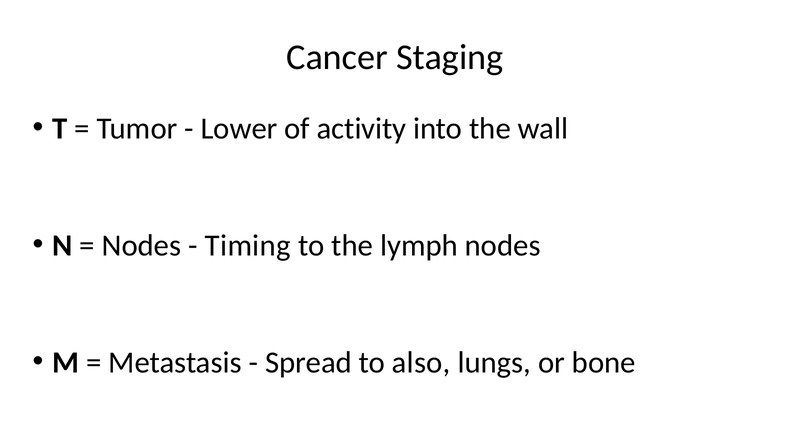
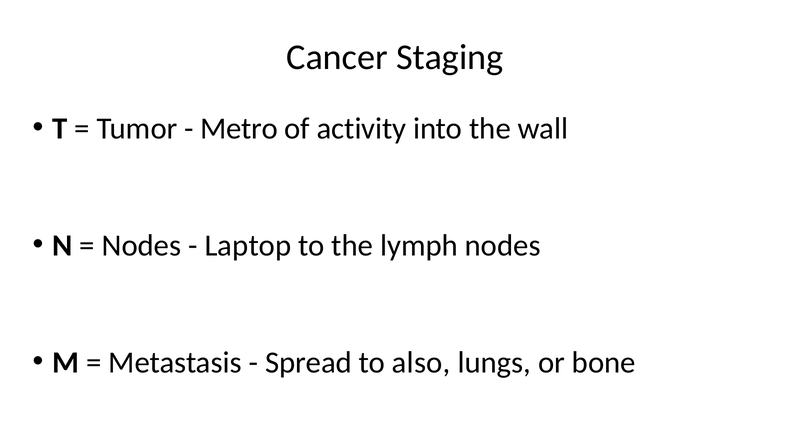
Lower: Lower -> Metro (239, 129)
Timing: Timing -> Laptop (248, 246)
